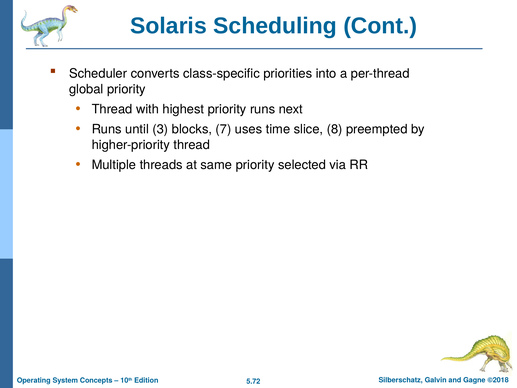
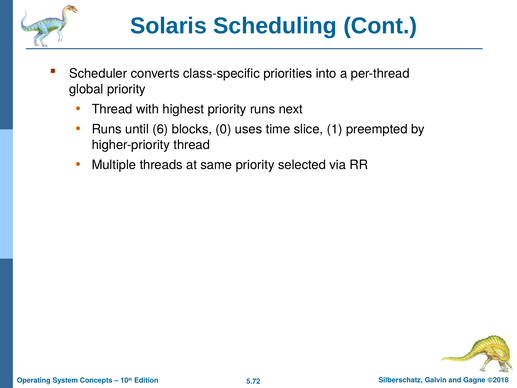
3: 3 -> 6 (160, 129)
7: 7 -> 0 (223, 129)
8: 8 -> 1 (335, 129)
